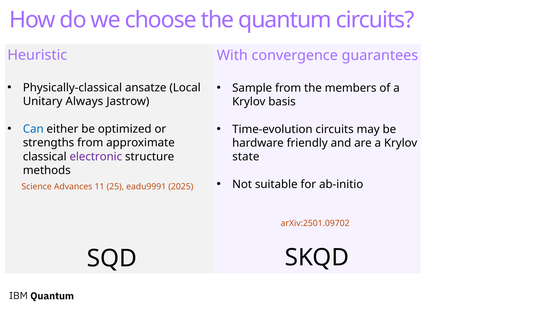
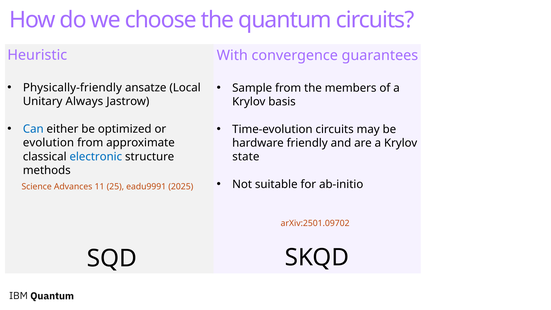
Physically-classical: Physically-classical -> Physically-friendly (72, 88)
strengths: strengths -> evolution (48, 143)
electronic colour: purple -> blue (96, 157)
